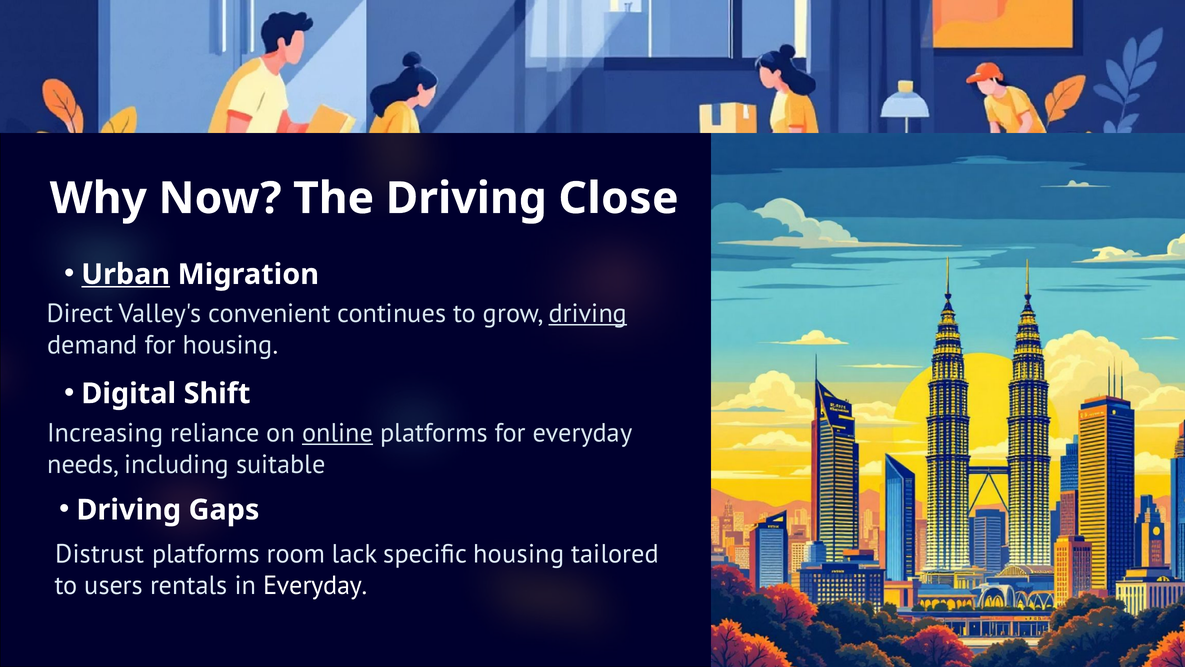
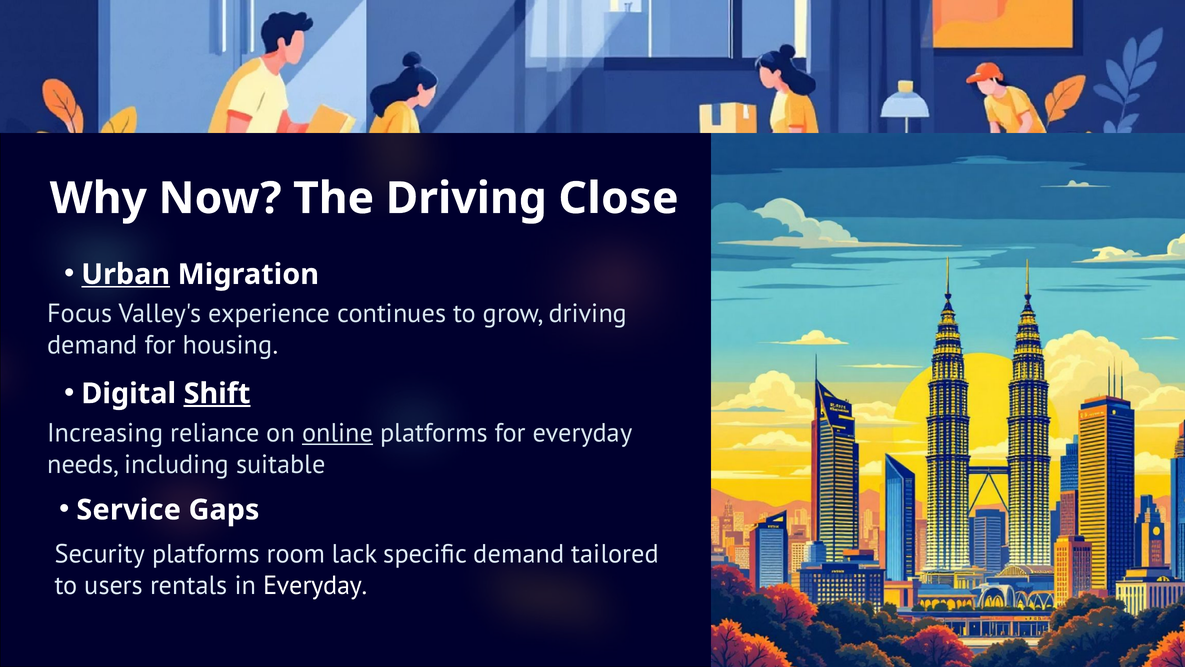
Direct: Direct -> Focus (80, 313)
convenient: convenient -> experience (269, 313)
driving underline: present -> none (588, 313)
Shift underline: none -> present (217, 393)
Driving: Driving -> Service (129, 510)
Distrust: Distrust -> Security (100, 554)
specific housing: housing -> demand (519, 554)
